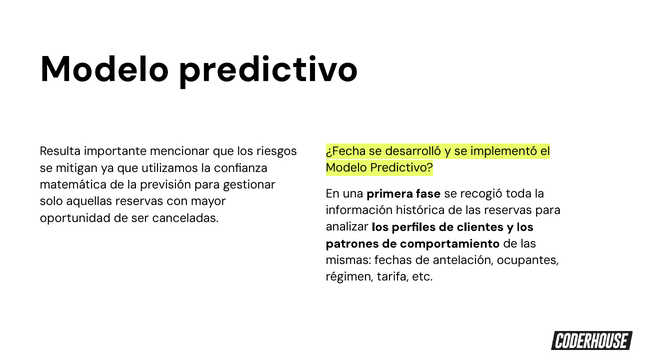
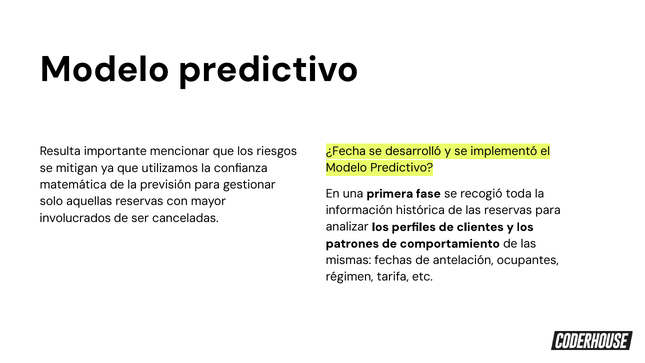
oportunidad: oportunidad -> involucrados (75, 218)
